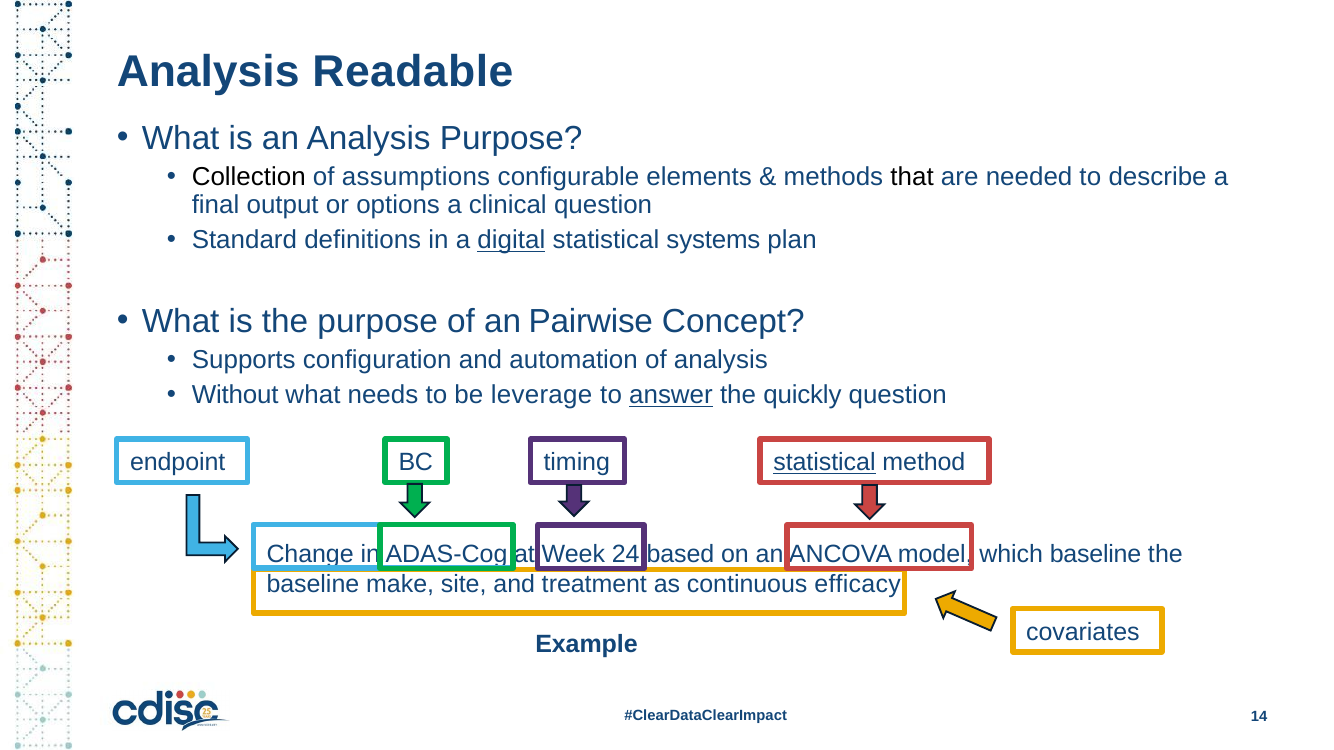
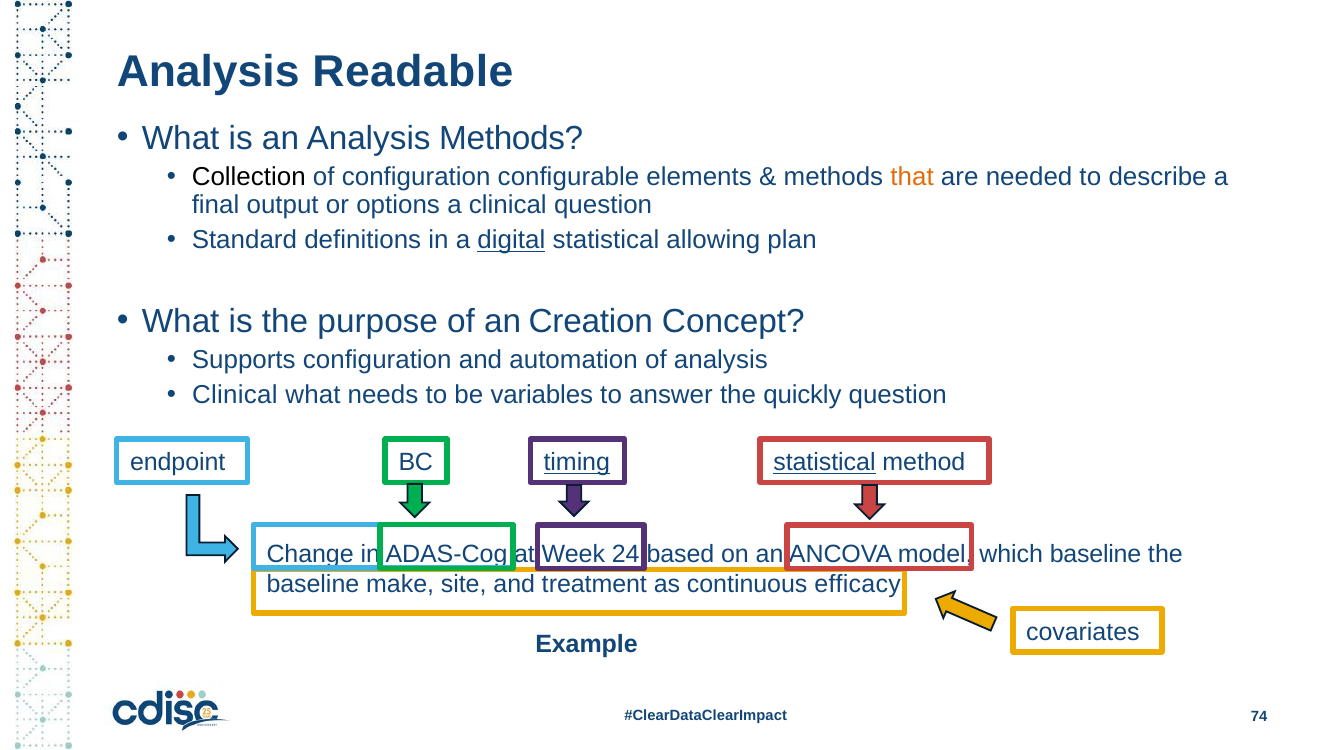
Analysis Purpose: Purpose -> Methods (511, 138)
of assumptions: assumptions -> configuration (416, 177)
that colour: black -> orange (912, 177)
systems: systems -> allowing (713, 240)
Pairwise: Pairwise -> Creation (591, 321)
Without: Without -> Clinical (235, 395)
leverage: leverage -> variables (542, 395)
answer underline: present -> none (671, 395)
timing underline: none -> present (577, 463)
14: 14 -> 74 (1259, 717)
